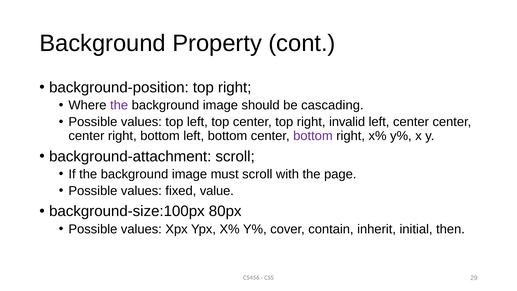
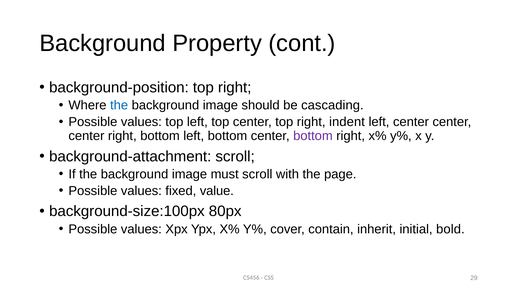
the colour: purple -> blue (119, 105)
invalid: invalid -> indent (347, 122)
then: then -> bold (450, 229)
